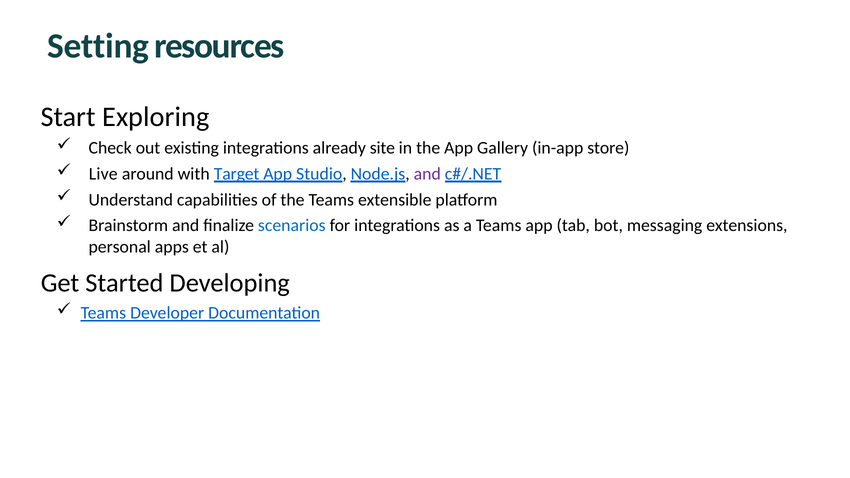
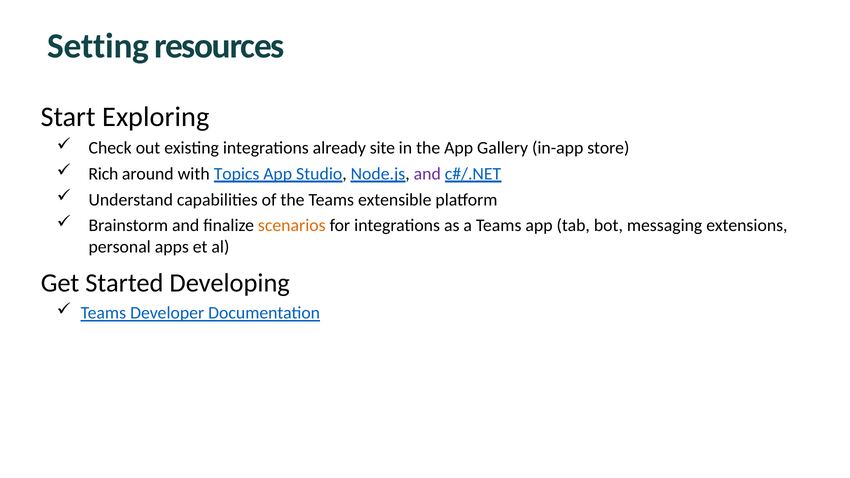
Live: Live -> Rich (103, 174)
Target: Target -> Topics (237, 174)
scenarios colour: blue -> orange (292, 226)
